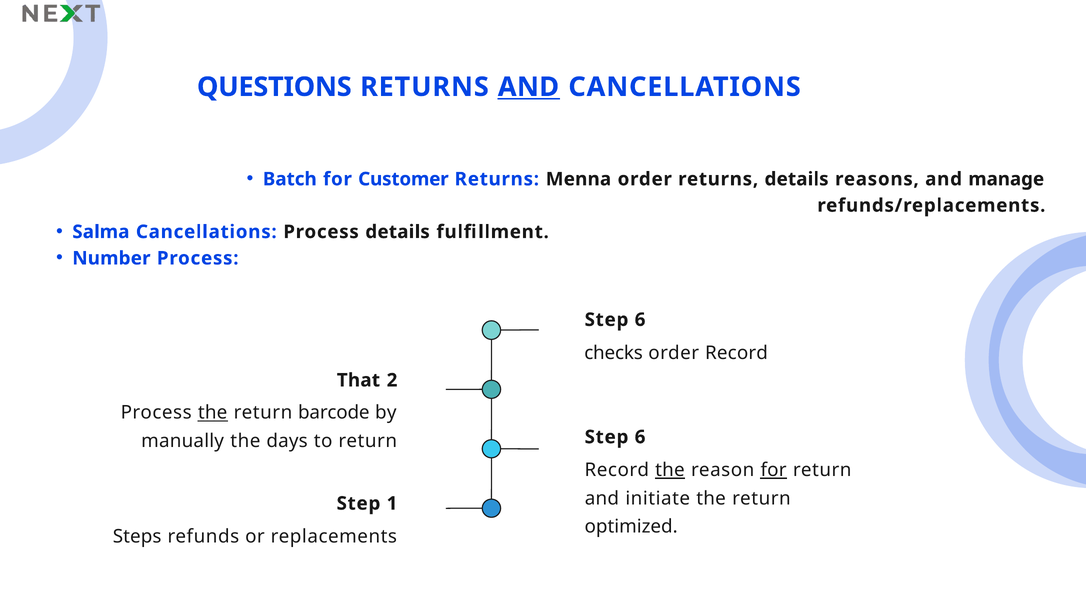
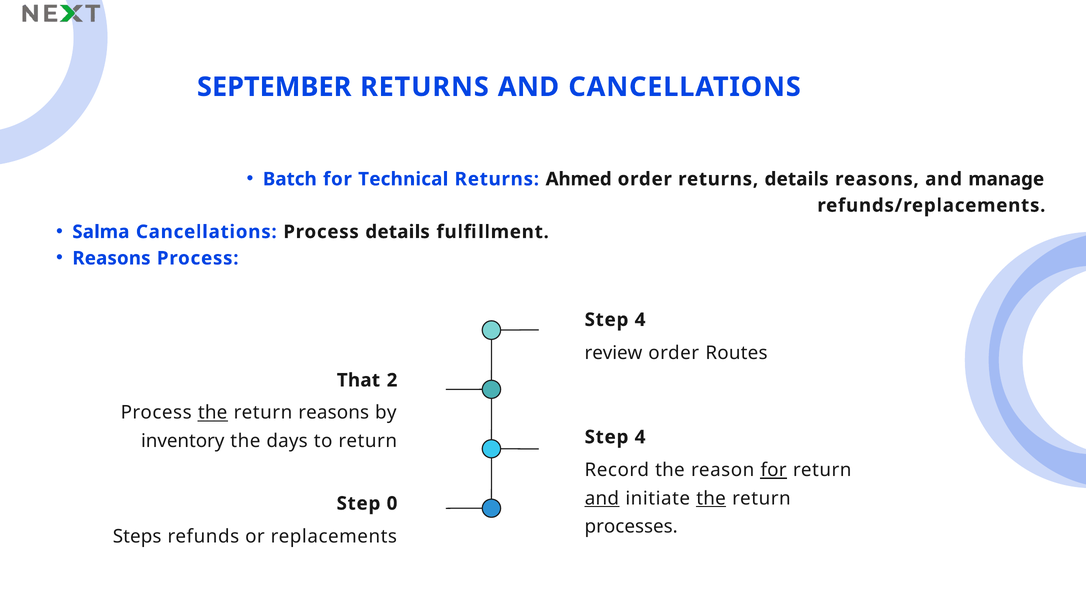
QUESTIONS: QUESTIONS -> SEPTEMBER (274, 87)
AND underline: present -> none (528, 87)
Customer: Customer -> Technical (403, 179)
Menna: Menna -> Ahmed (579, 179)
Number: Number -> Reasons (111, 258)
6: 6 -> 4 (640, 320)
checks: checks -> review (613, 353)
order Record: Record -> Routes (736, 353)
return barcode: barcode -> reasons (334, 413)
6: 6 -> 4 (640, 437)
manually: manually -> inventory (183, 441)
the underline: present -> none (670, 470)
and underline: none -> present (602, 498)
the underline: none -> present (711, 498)
1: 1 -> 0 (392, 503)
optimized: optimized -> processes (631, 527)
